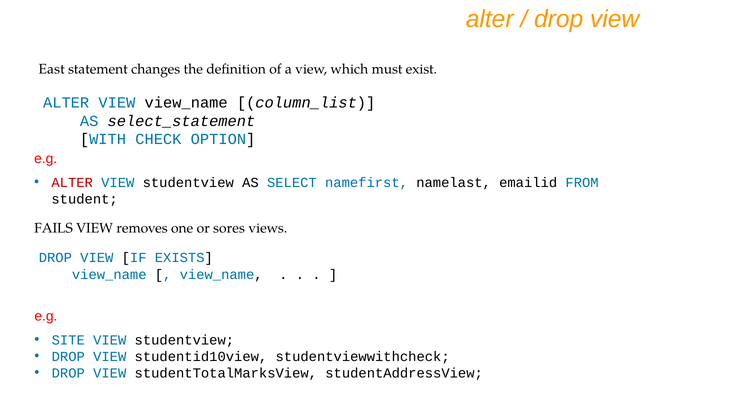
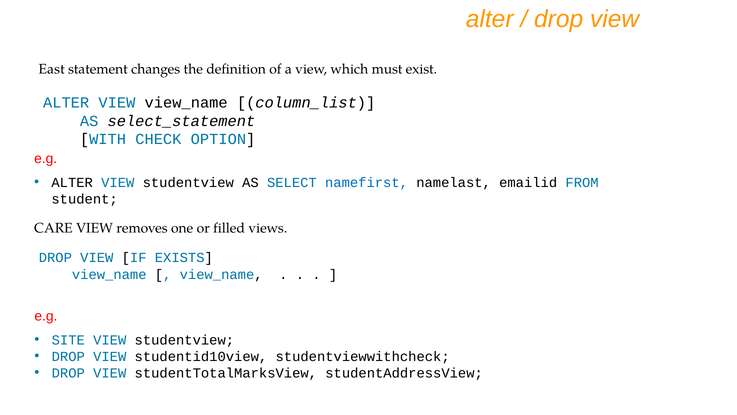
ALTER colour: red -> black (72, 182)
FAILS: FAILS -> CARE (53, 228)
sores: sores -> filled (229, 228)
